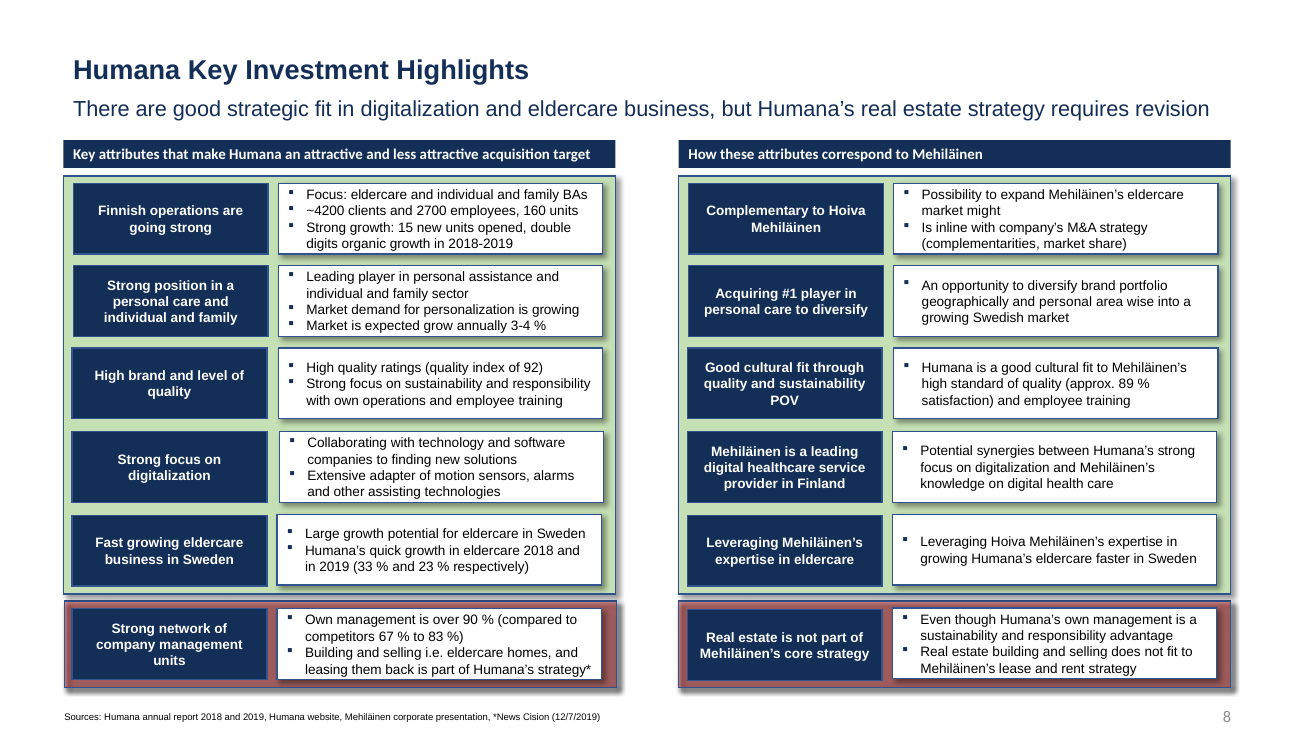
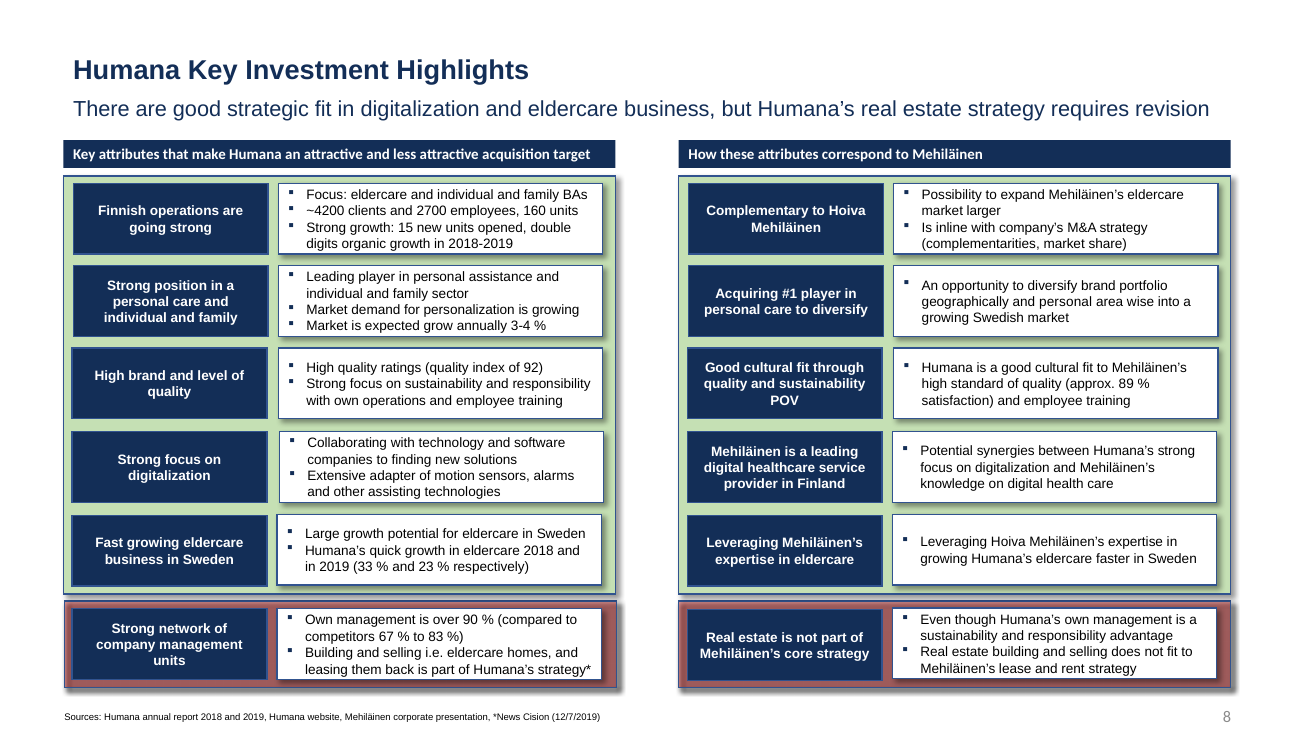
might: might -> larger (984, 211)
